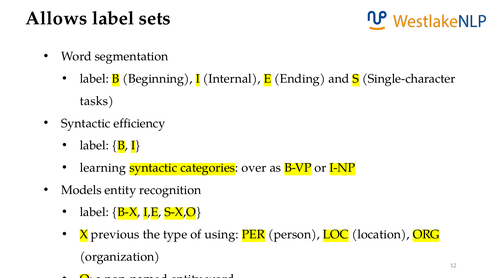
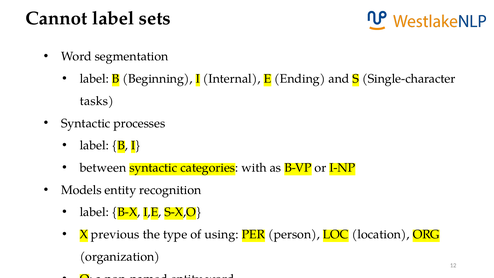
Allows: Allows -> Cannot (57, 18)
efficiency: efficiency -> processes (139, 123)
learning: learning -> between (103, 168)
over: over -> with (254, 168)
